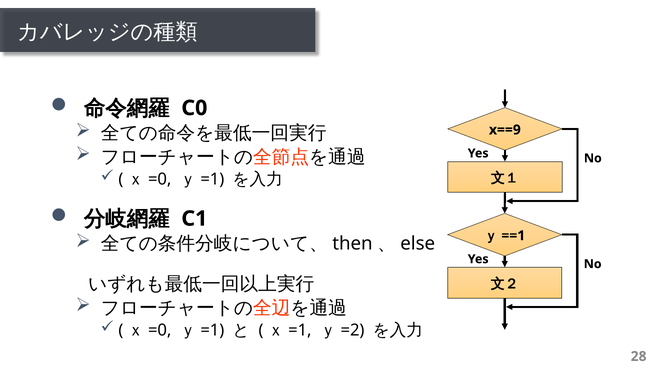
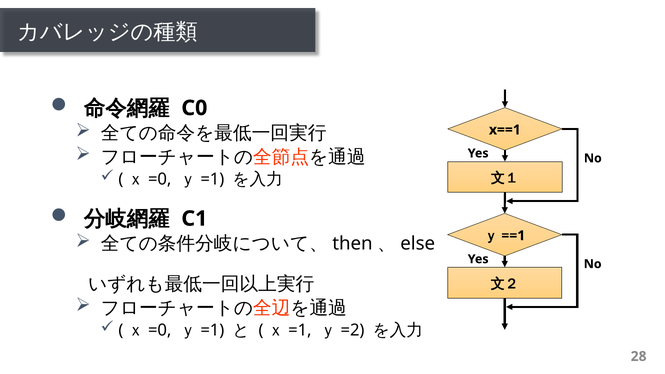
x==9: x==9 -> x==1 (505, 130)
